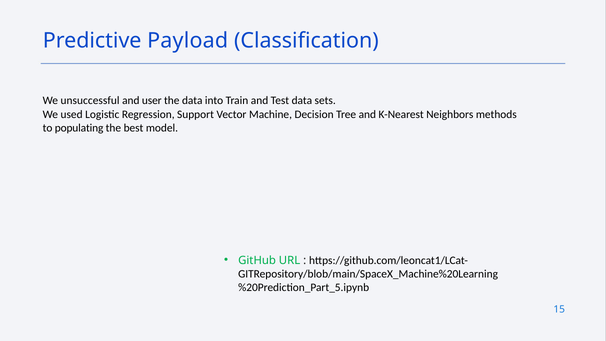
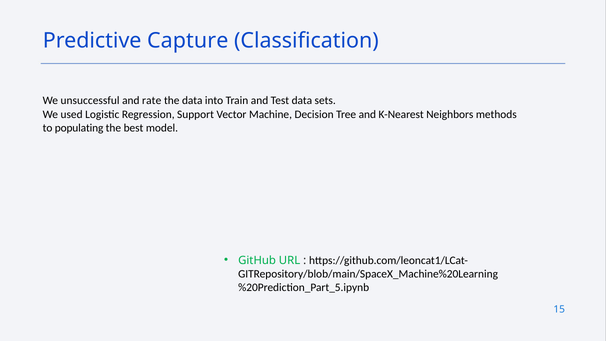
Payload: Payload -> Capture (188, 40)
user: user -> rate (152, 101)
